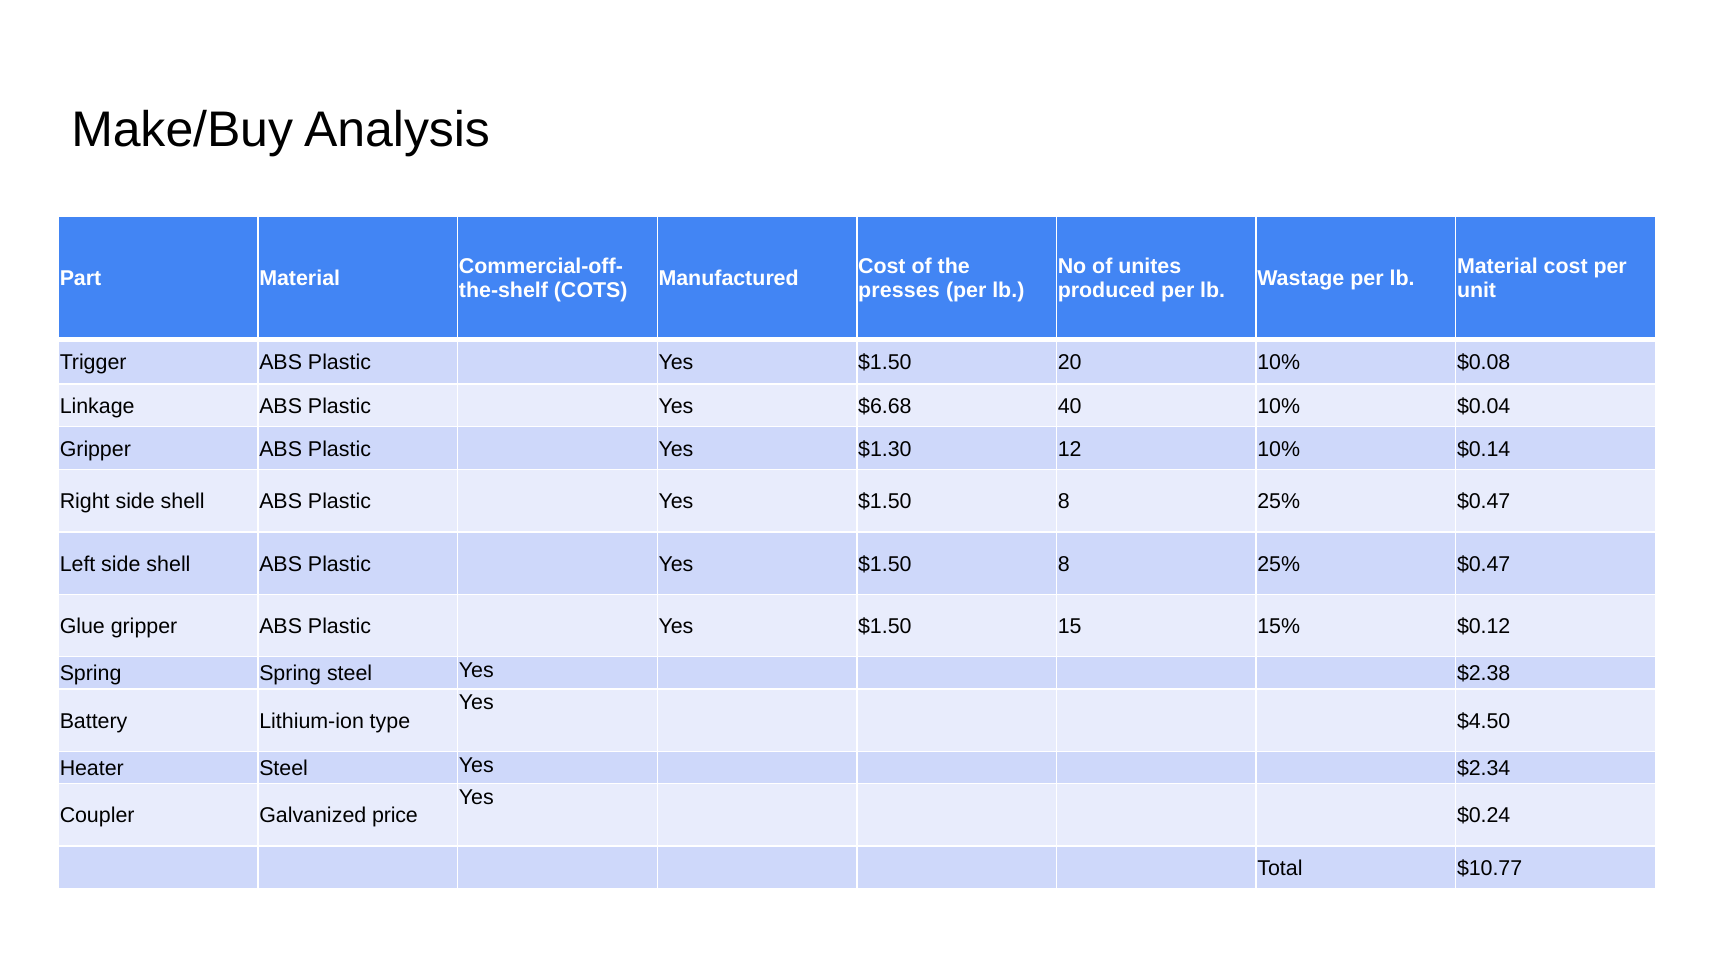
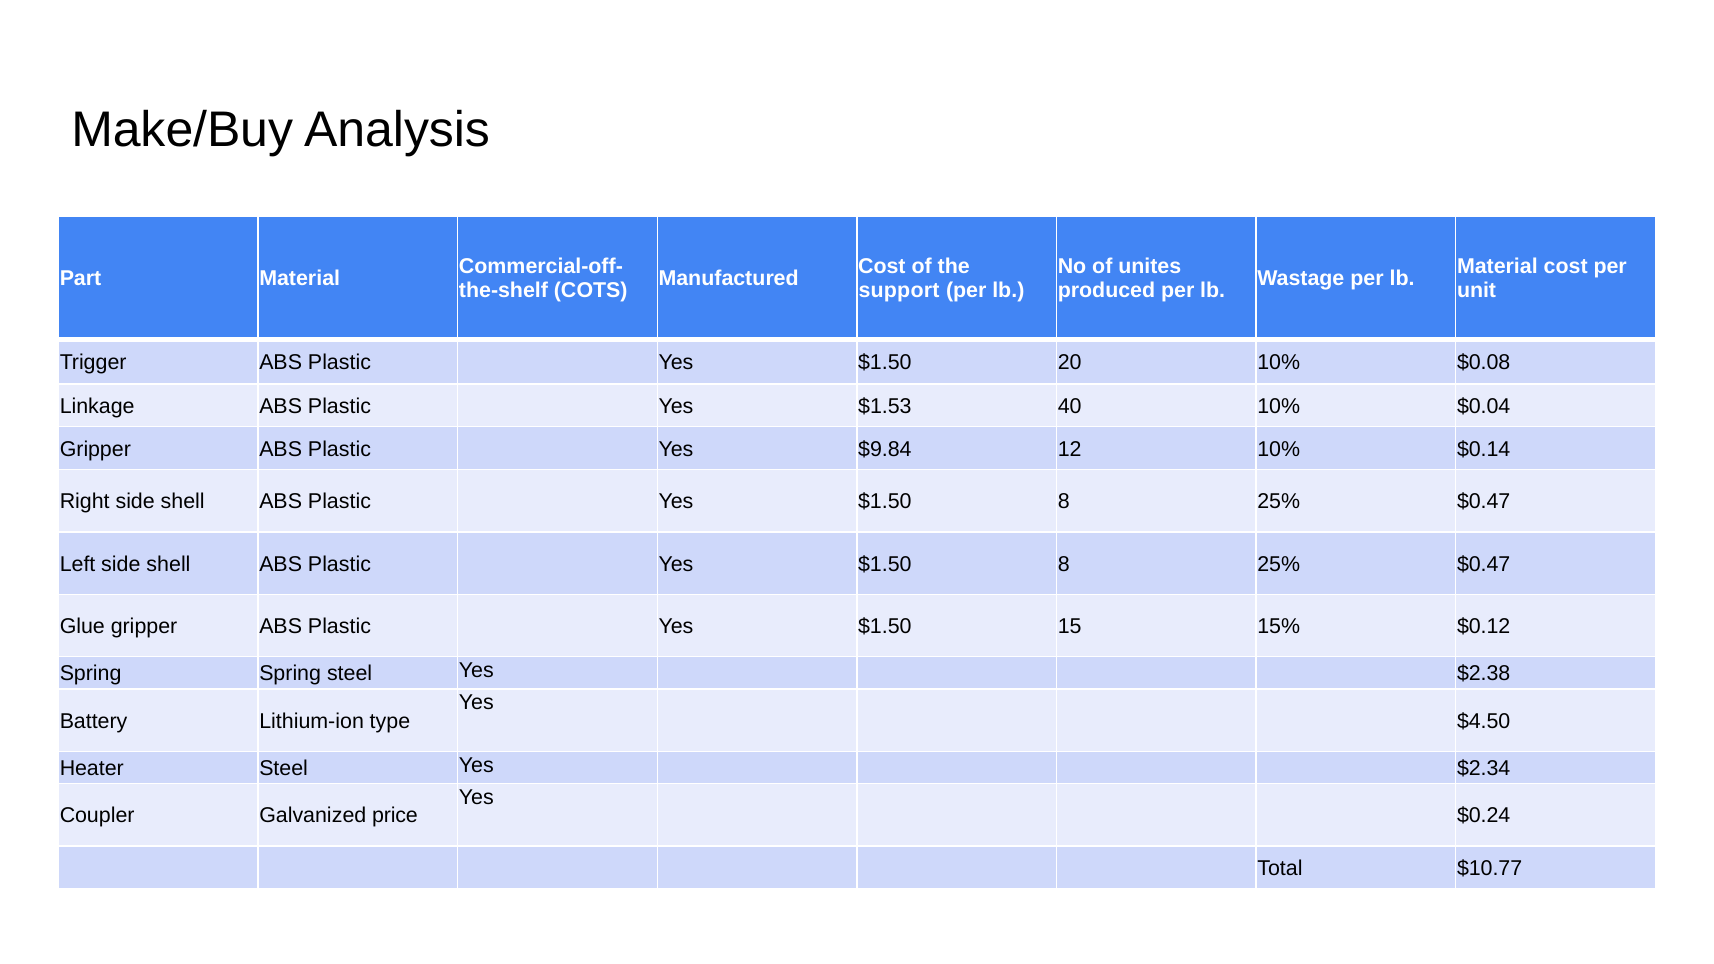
presses: presses -> support (899, 291)
$6.68: $6.68 -> $1.53 (885, 406)
$1.30: $1.30 -> $9.84 (885, 449)
